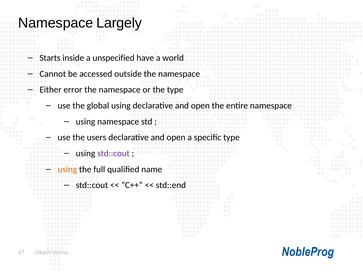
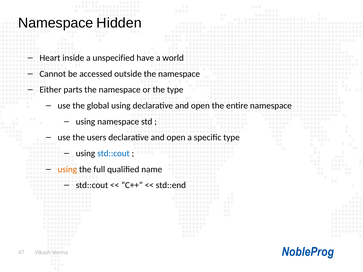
Largely: Largely -> Hidden (119, 23)
Starts: Starts -> Heart (50, 58)
error: error -> parts (73, 90)
std::cout colour: purple -> blue (113, 154)
